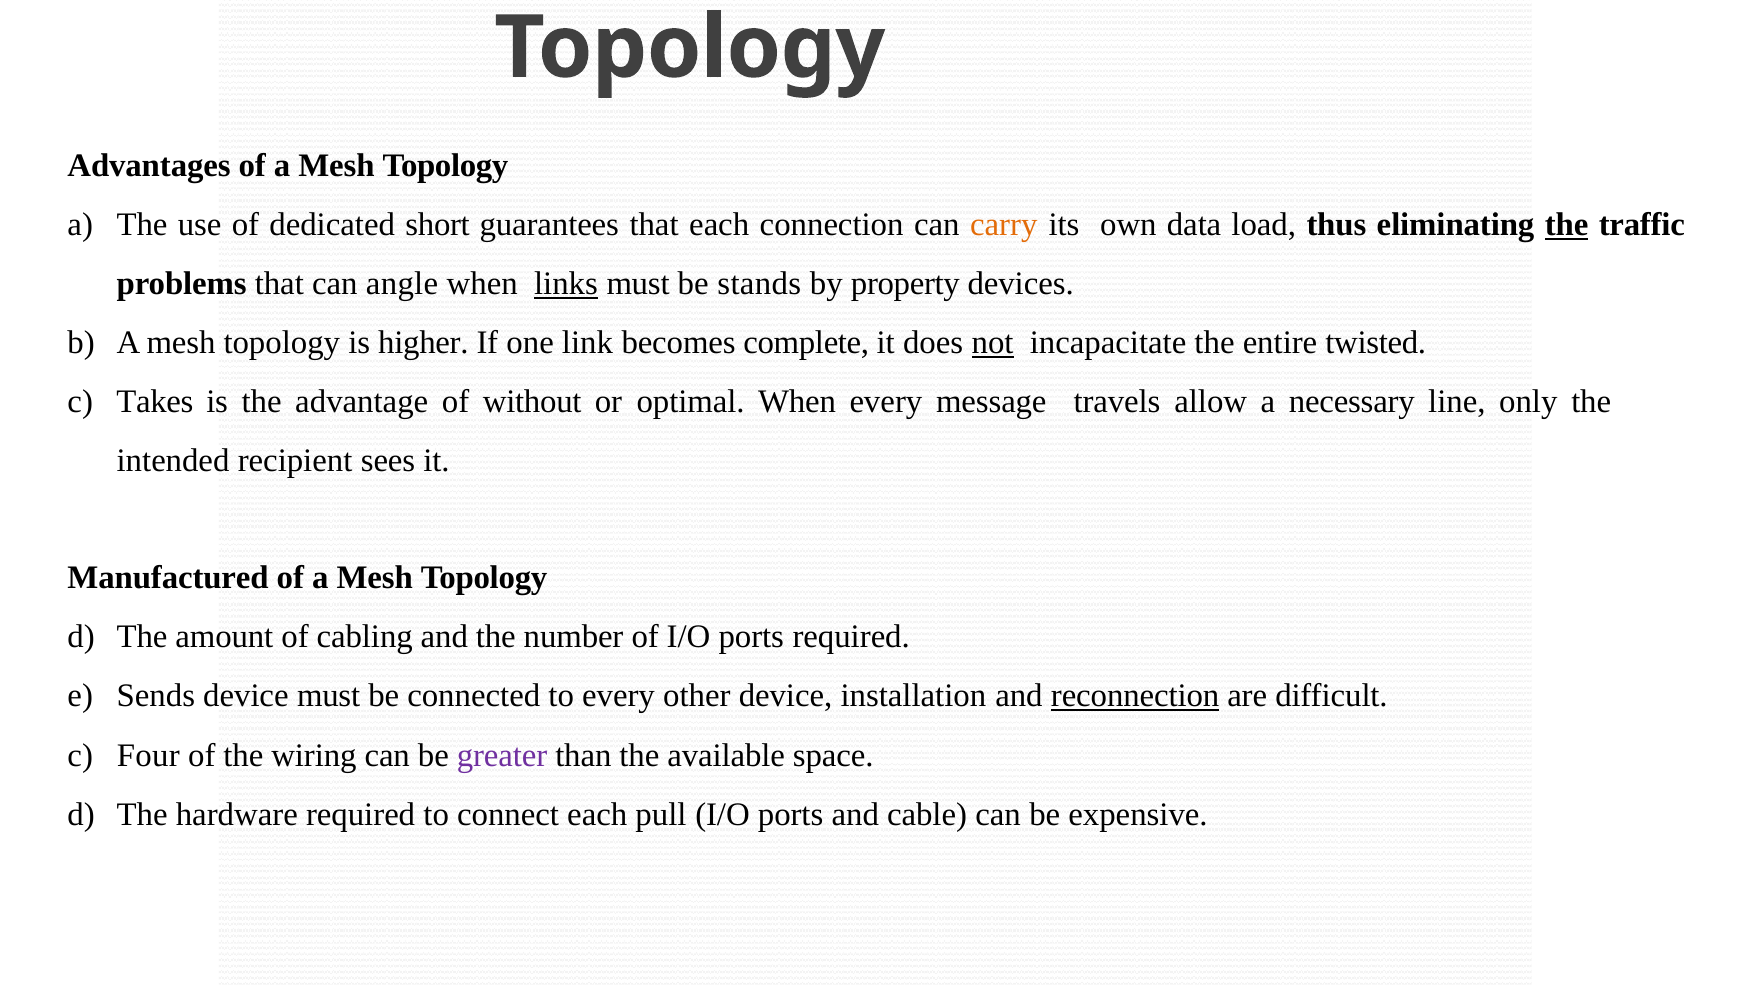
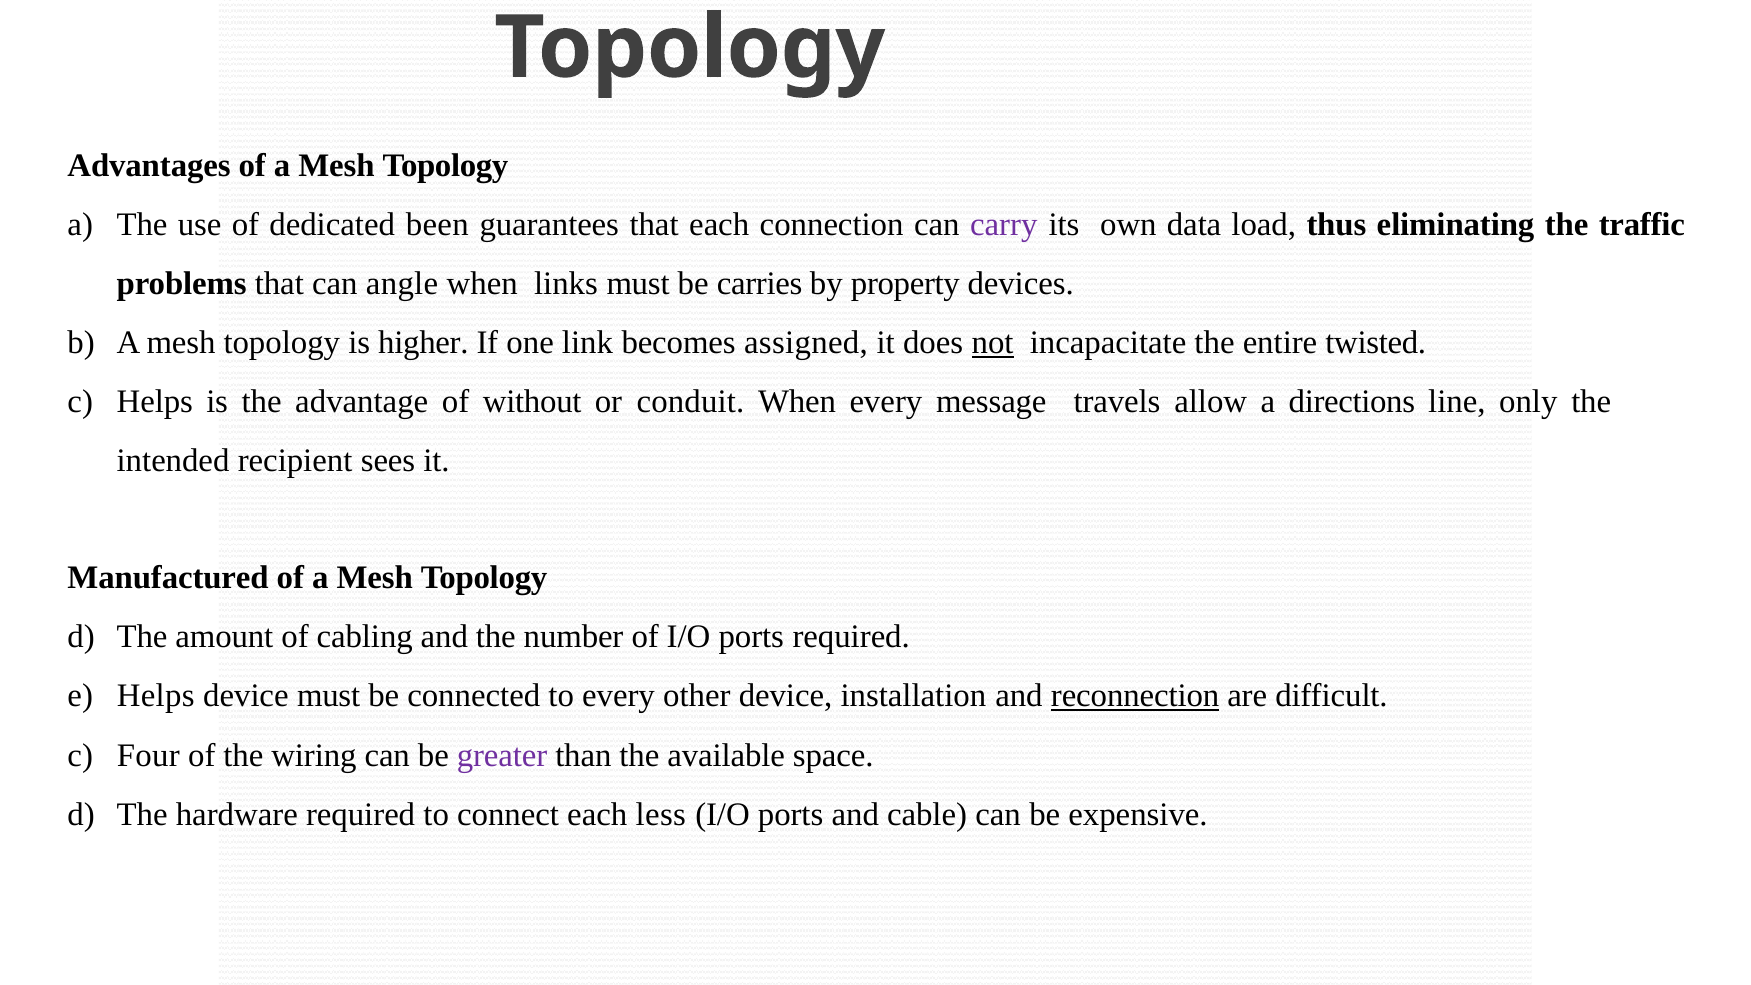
short: short -> been (437, 225)
carry colour: orange -> purple (1004, 225)
the underline: present -> none (1567, 225)
links underline: present -> none (566, 284)
stands: stands -> carries (760, 284)
complete: complete -> assigned (806, 343)
Takes: Takes -> Helps (155, 402)
optimal: optimal -> conduit (690, 402)
necessary: necessary -> directions (1352, 402)
Sends: Sends -> Helps (156, 696)
pull: pull -> less (661, 814)
